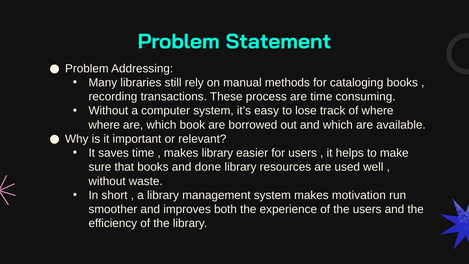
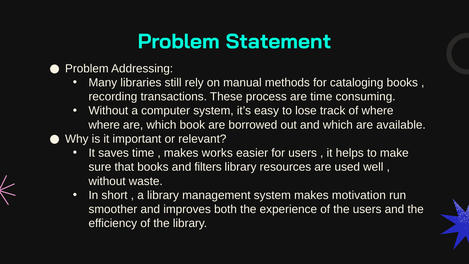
makes library: library -> works (217, 153)
done: done -> filters (208, 167)
